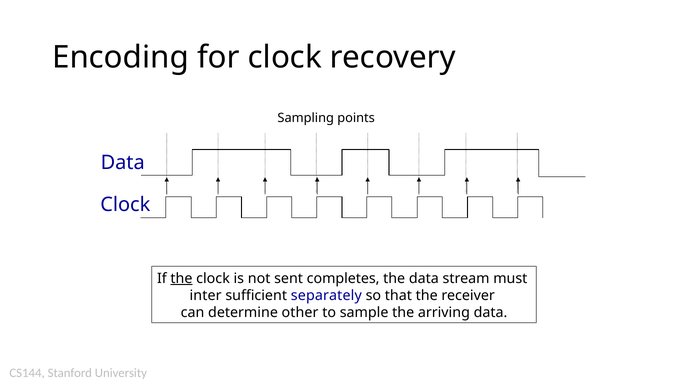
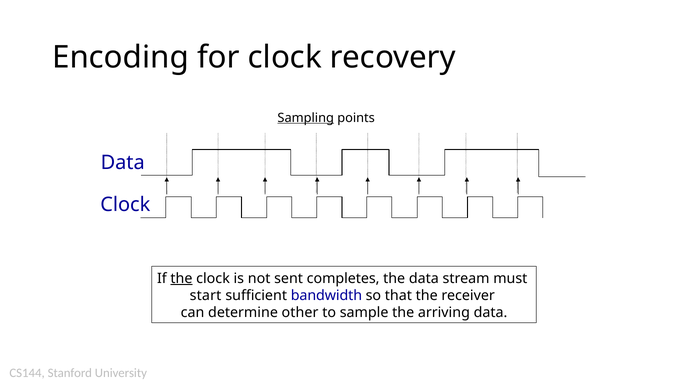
Sampling underline: none -> present (306, 118)
inter: inter -> start (206, 295)
separately: separately -> bandwidth (326, 295)
